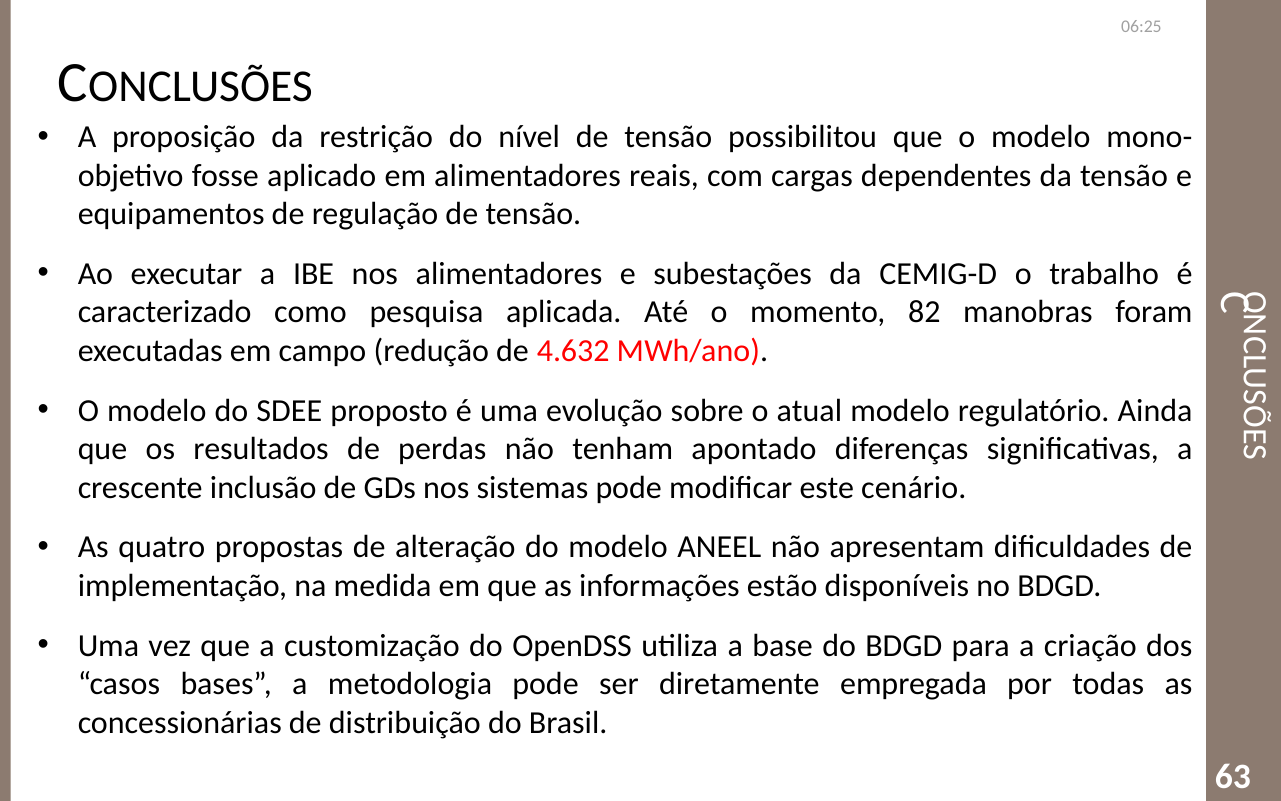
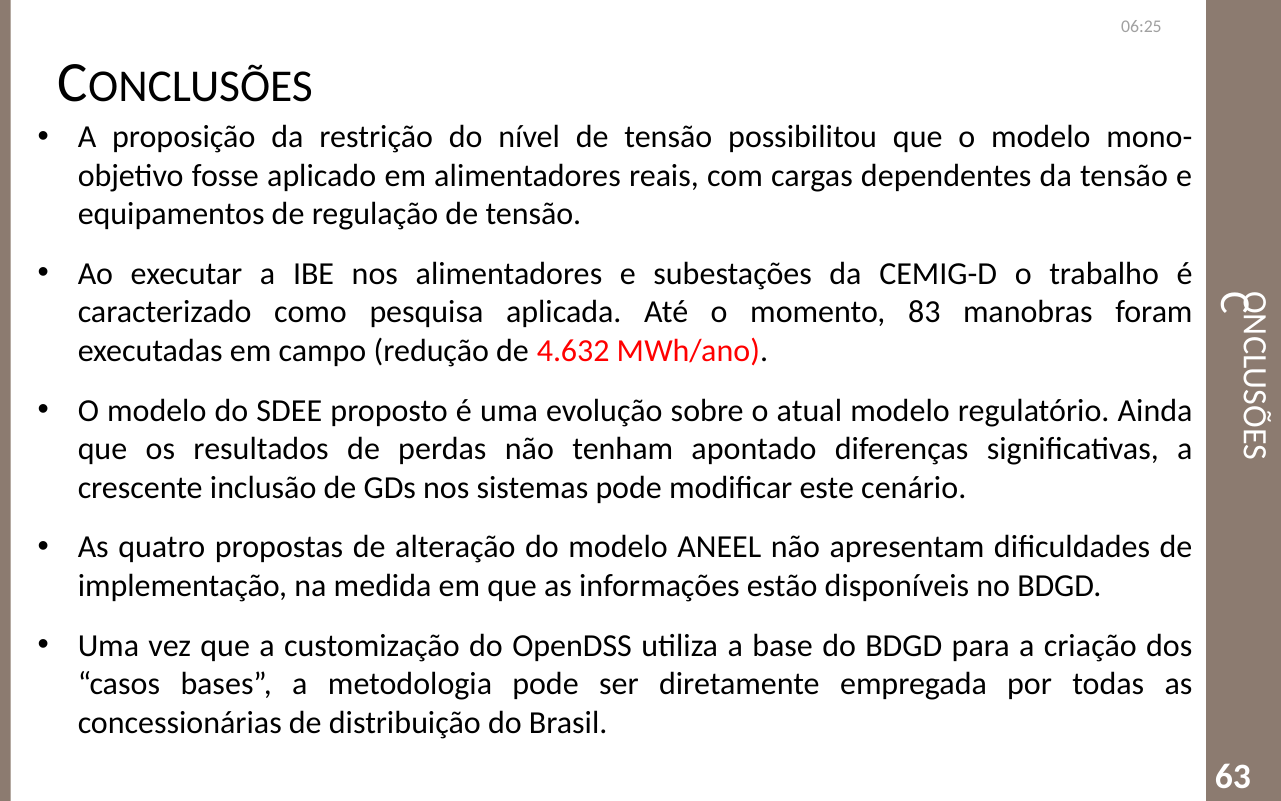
82: 82 -> 83 (924, 312)
